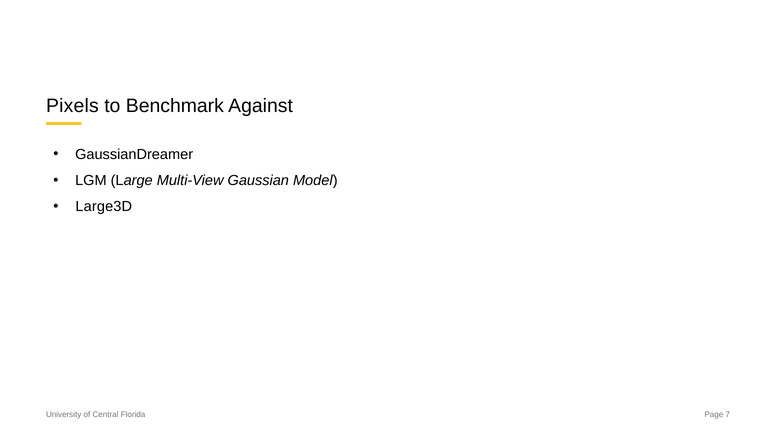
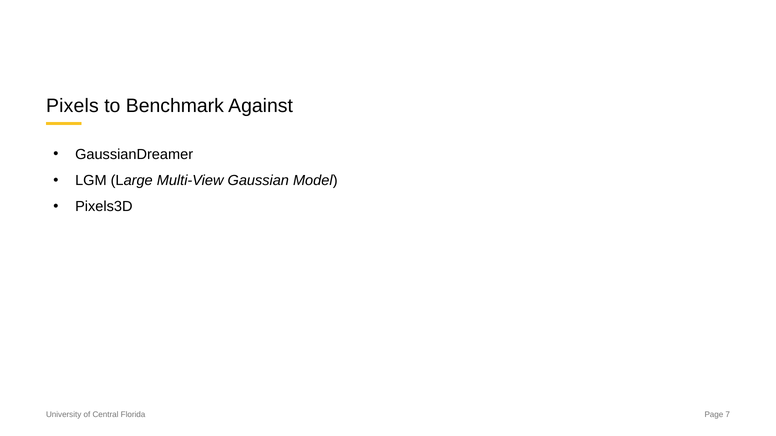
Large3D: Large3D -> Pixels3D (104, 207)
